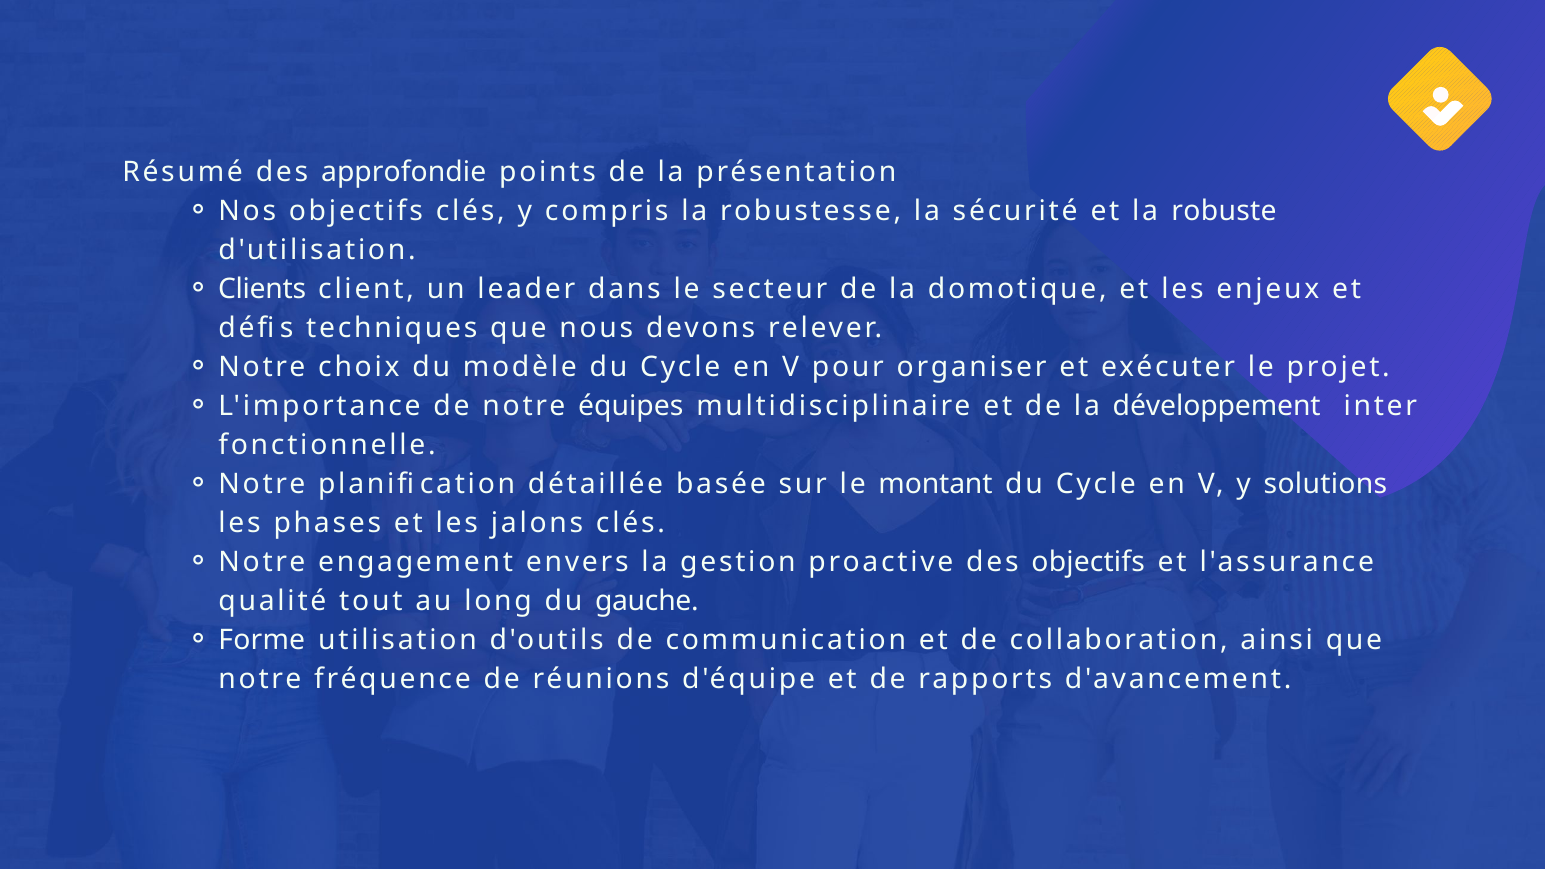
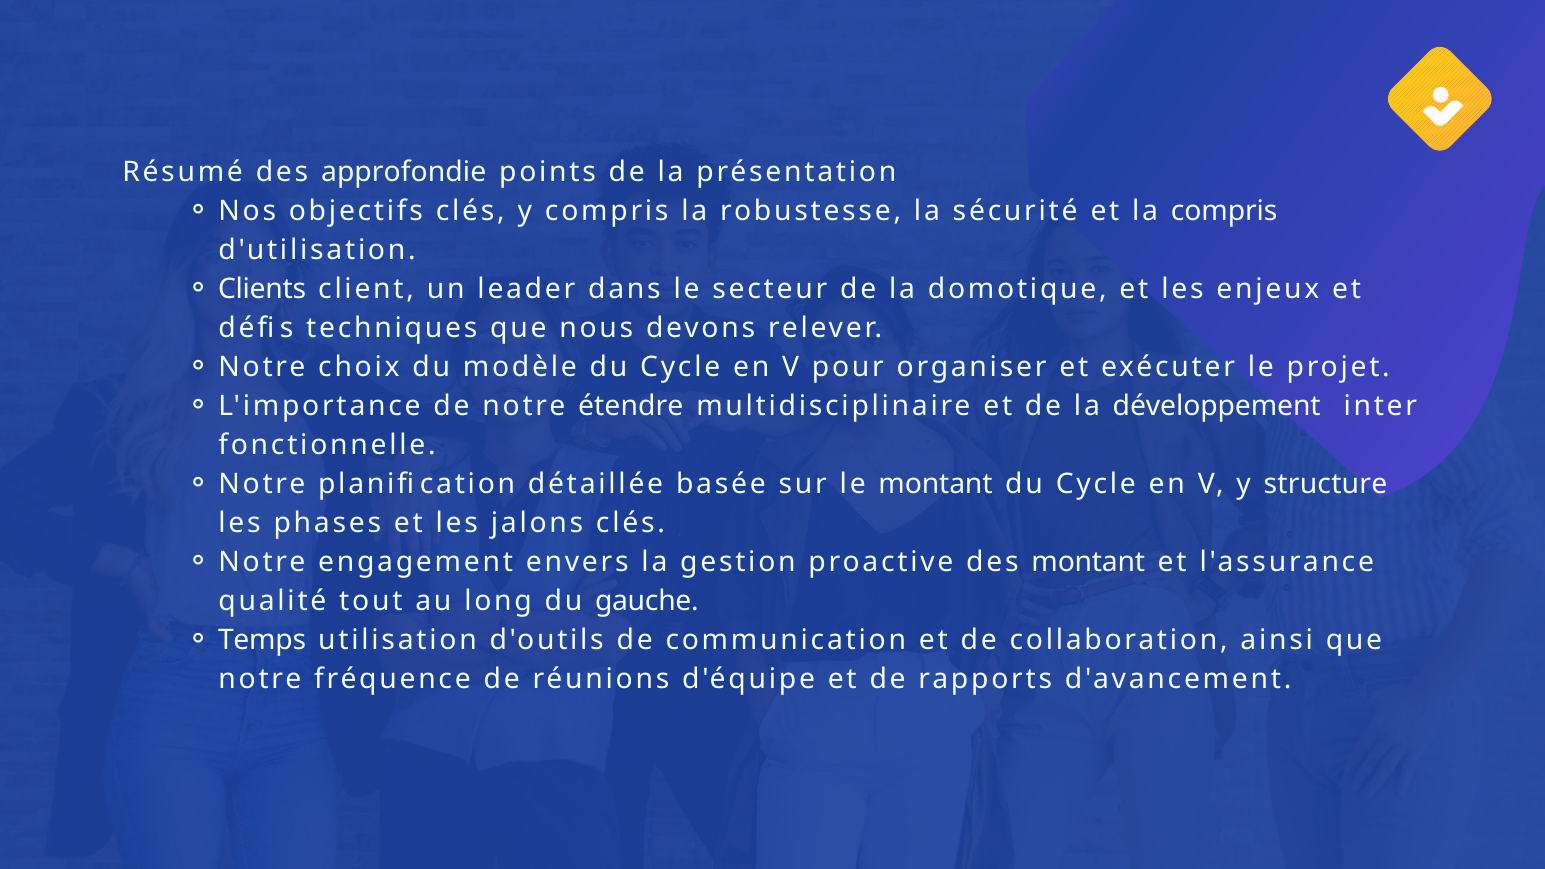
la robuste: robuste -> compris (1224, 211)
équipes: équipes -> étendre (631, 406)
solutions: solutions -> structure (1325, 484)
des objectifs: objectifs -> montant (1088, 562)
Forme: Forme -> Temps (262, 640)
